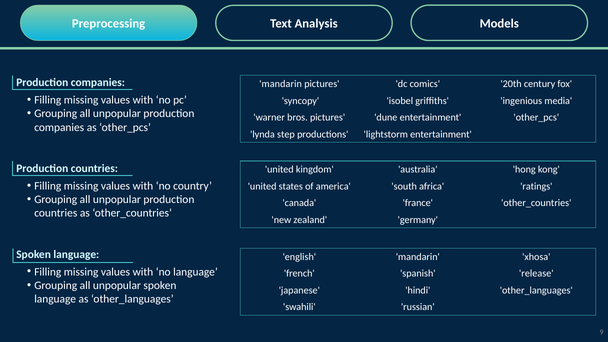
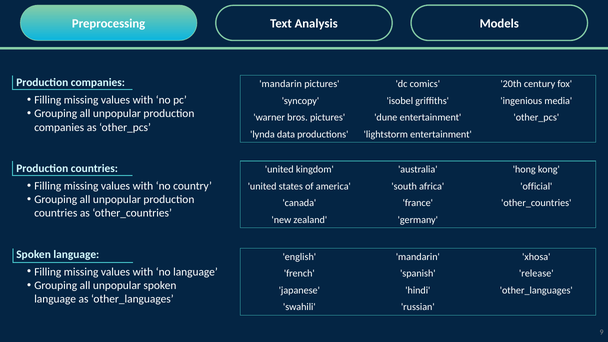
step: step -> data (286, 134)
ratings: ratings -> official (536, 186)
